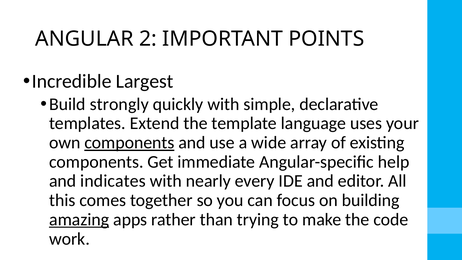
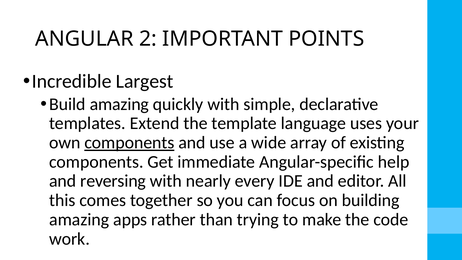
Build strongly: strongly -> amazing (119, 104)
indicates: indicates -> reversing (113, 181)
amazing underline: present -> none (79, 219)
